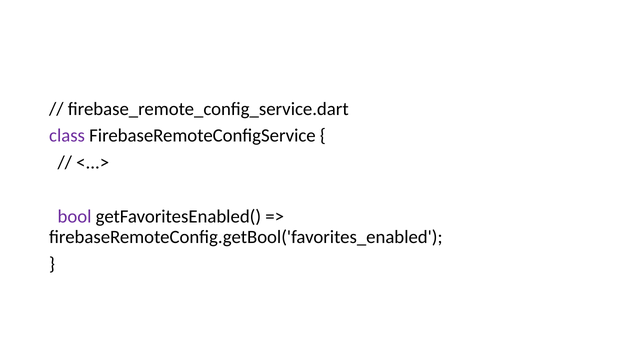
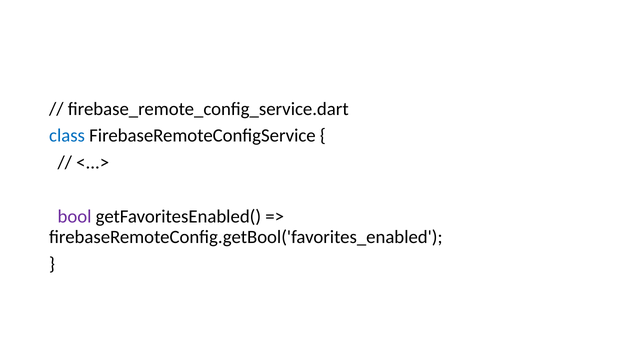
class colour: purple -> blue (67, 136)
